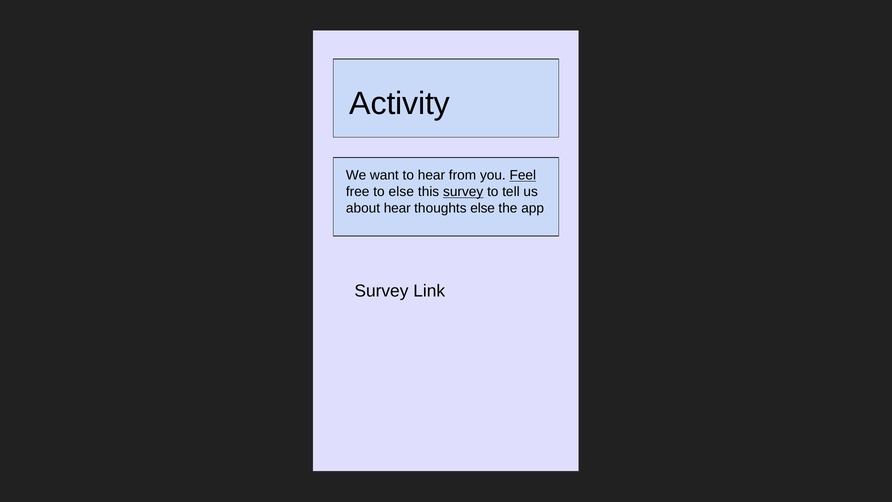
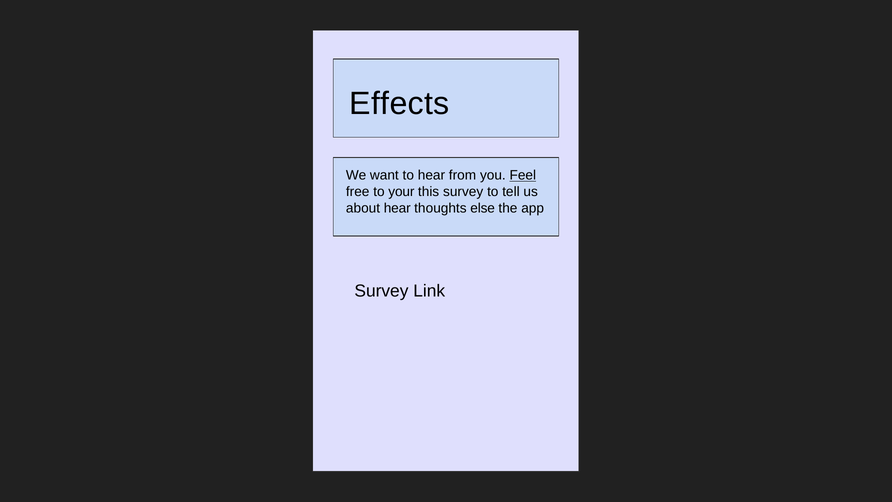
Activity: Activity -> Effects (399, 103)
to else: else -> your (401, 192)
survey underline: present -> none (463, 192)
